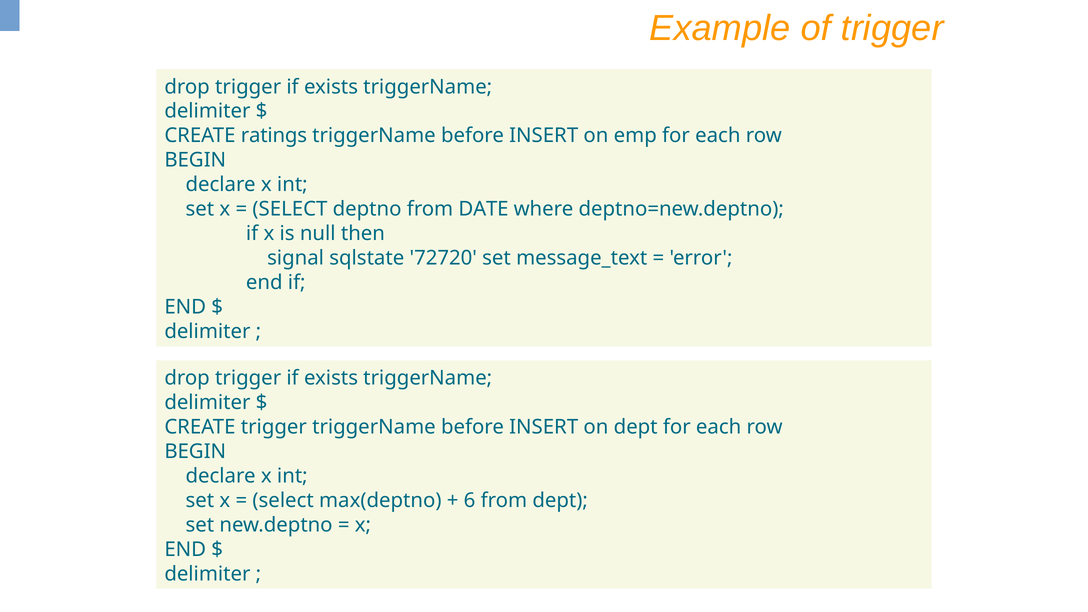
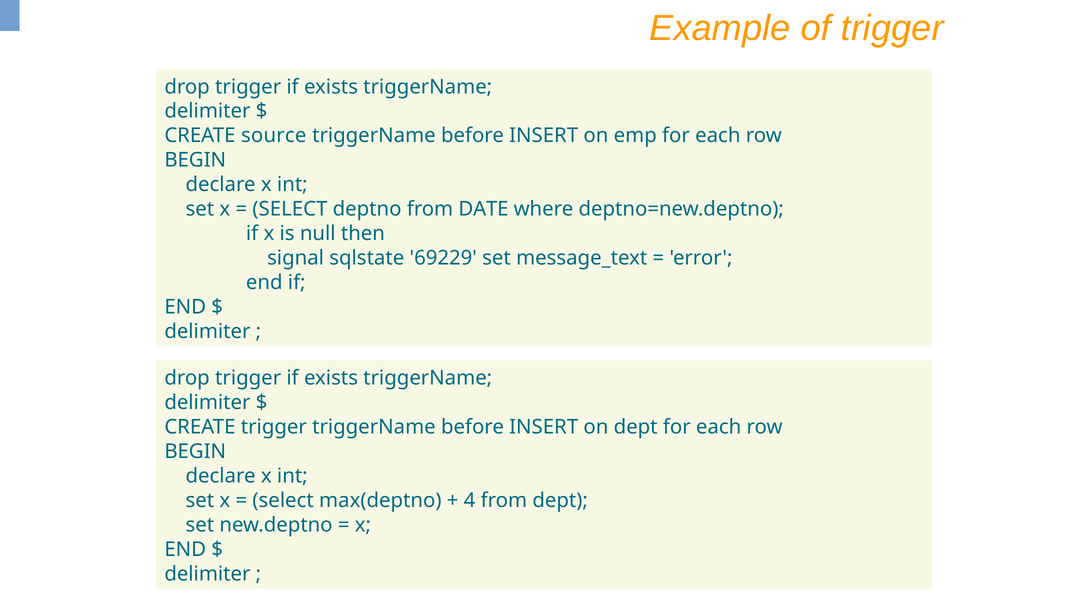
ratings: ratings -> source (274, 136)
72720: 72720 -> 69229 (443, 258)
6: 6 -> 4 (470, 500)
